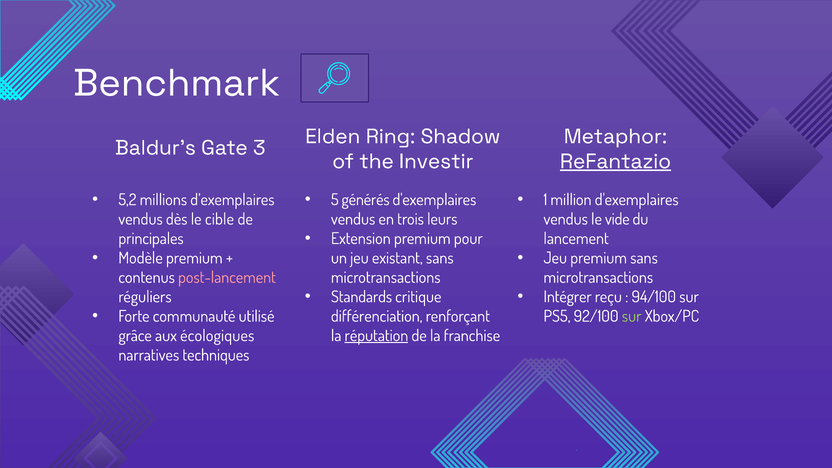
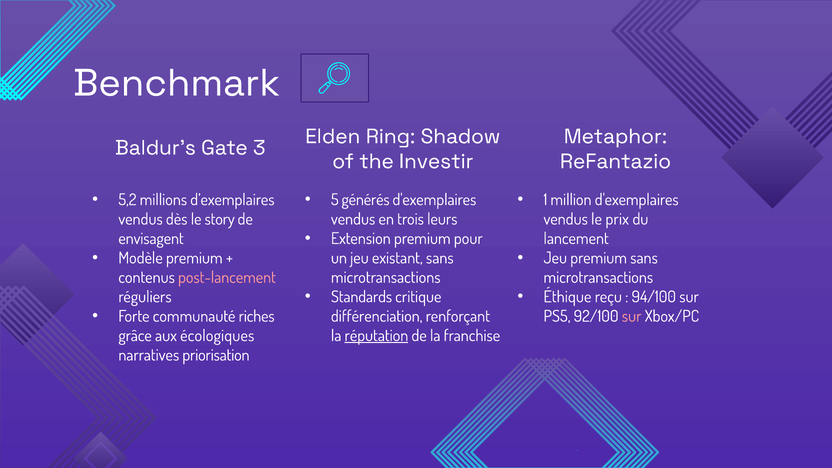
ReFantazio underline: present -> none (616, 161)
cible: cible -> story (220, 219)
vide: vide -> prix (617, 219)
principales: principales -> envisagent (151, 239)
Intégrer: Intégrer -> Éthique (567, 297)
utilisé: utilisé -> riches (257, 316)
sur colour: light green -> pink (632, 316)
techniques: techniques -> priorisation (216, 355)
